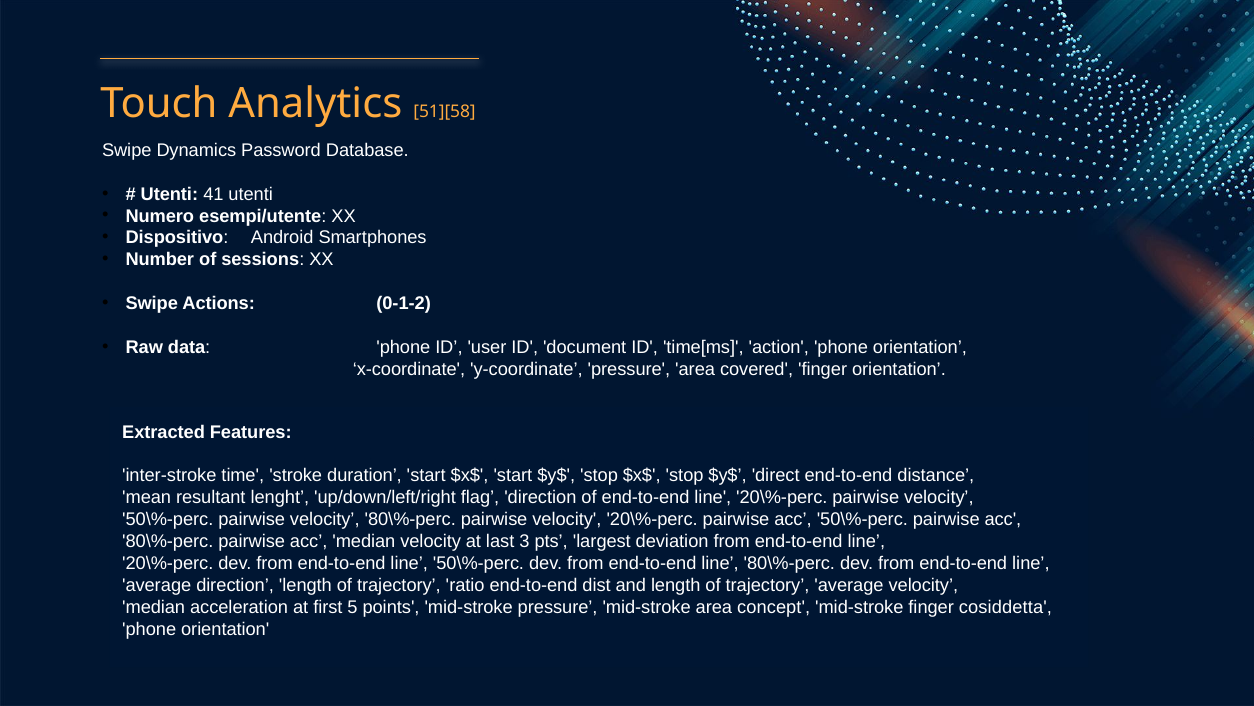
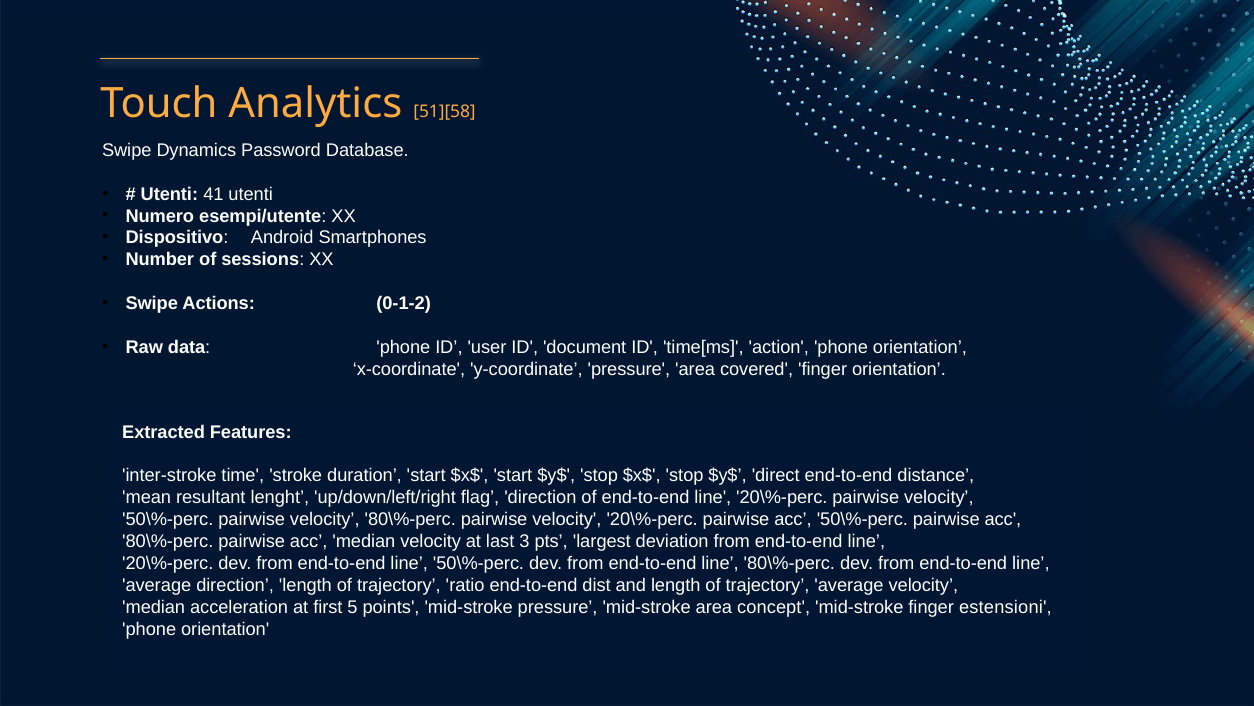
cosiddetta: cosiddetta -> estensioni (1005, 607)
